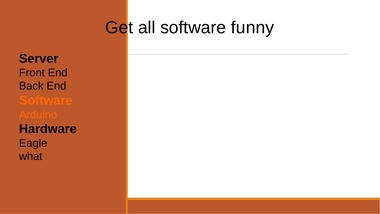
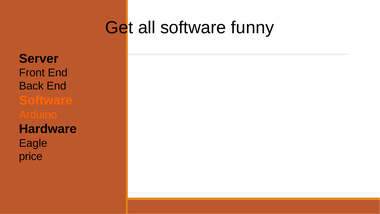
what: what -> price (31, 156)
